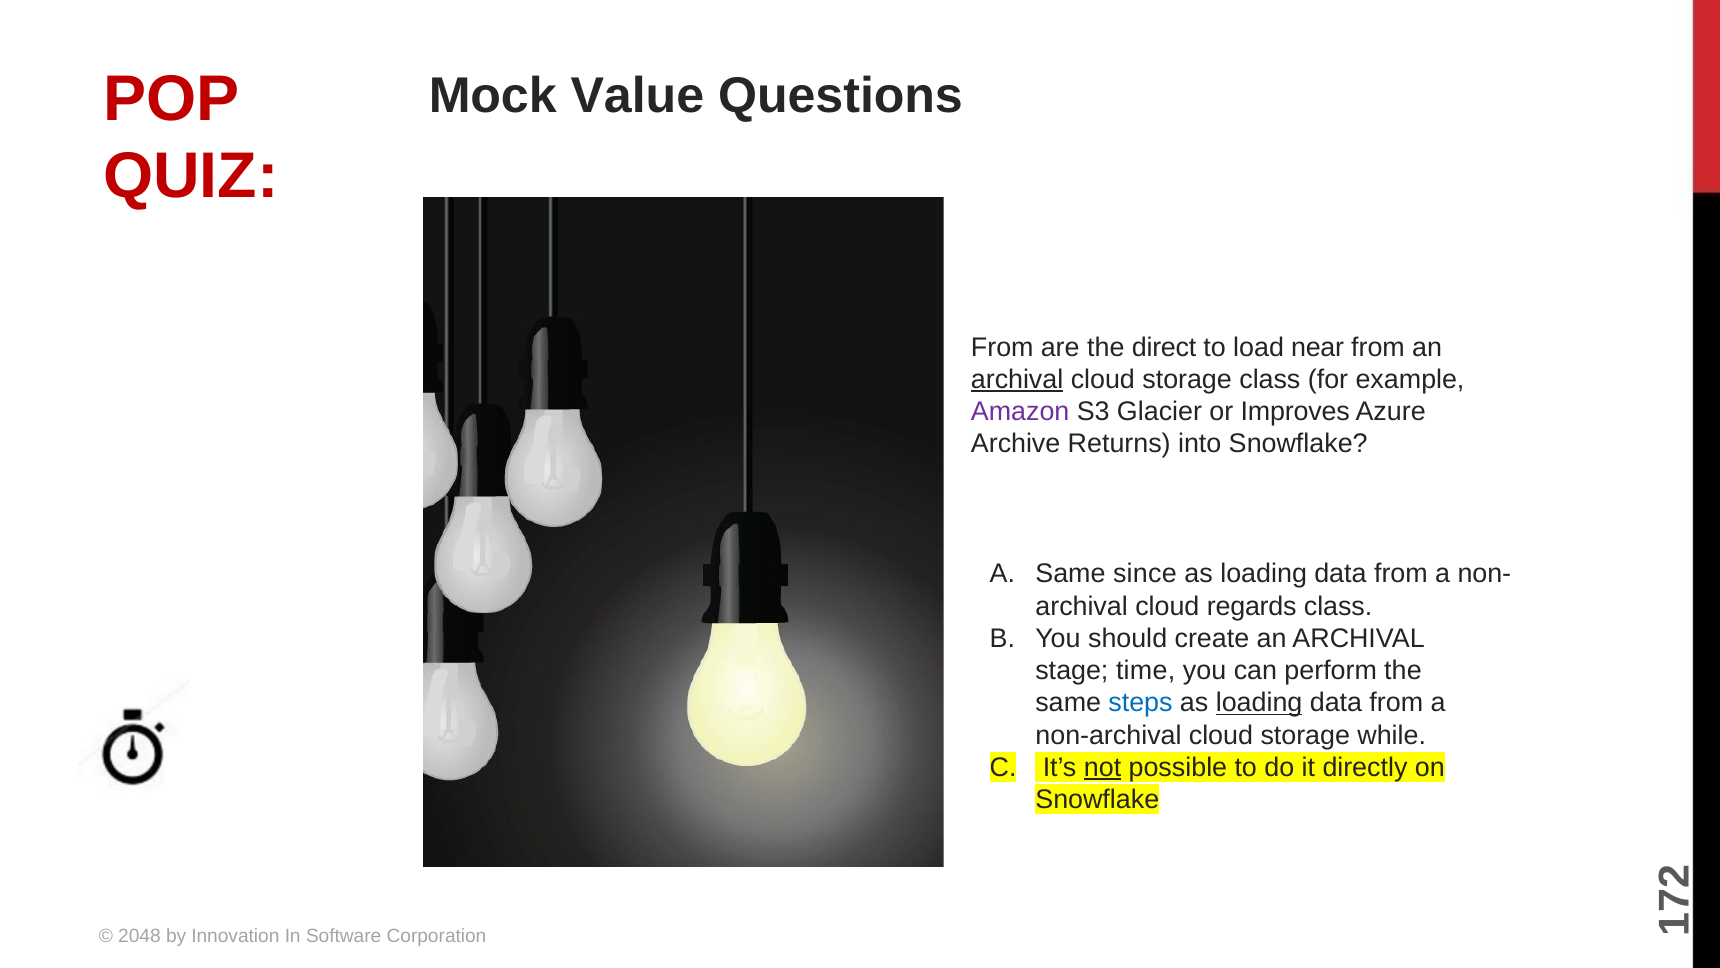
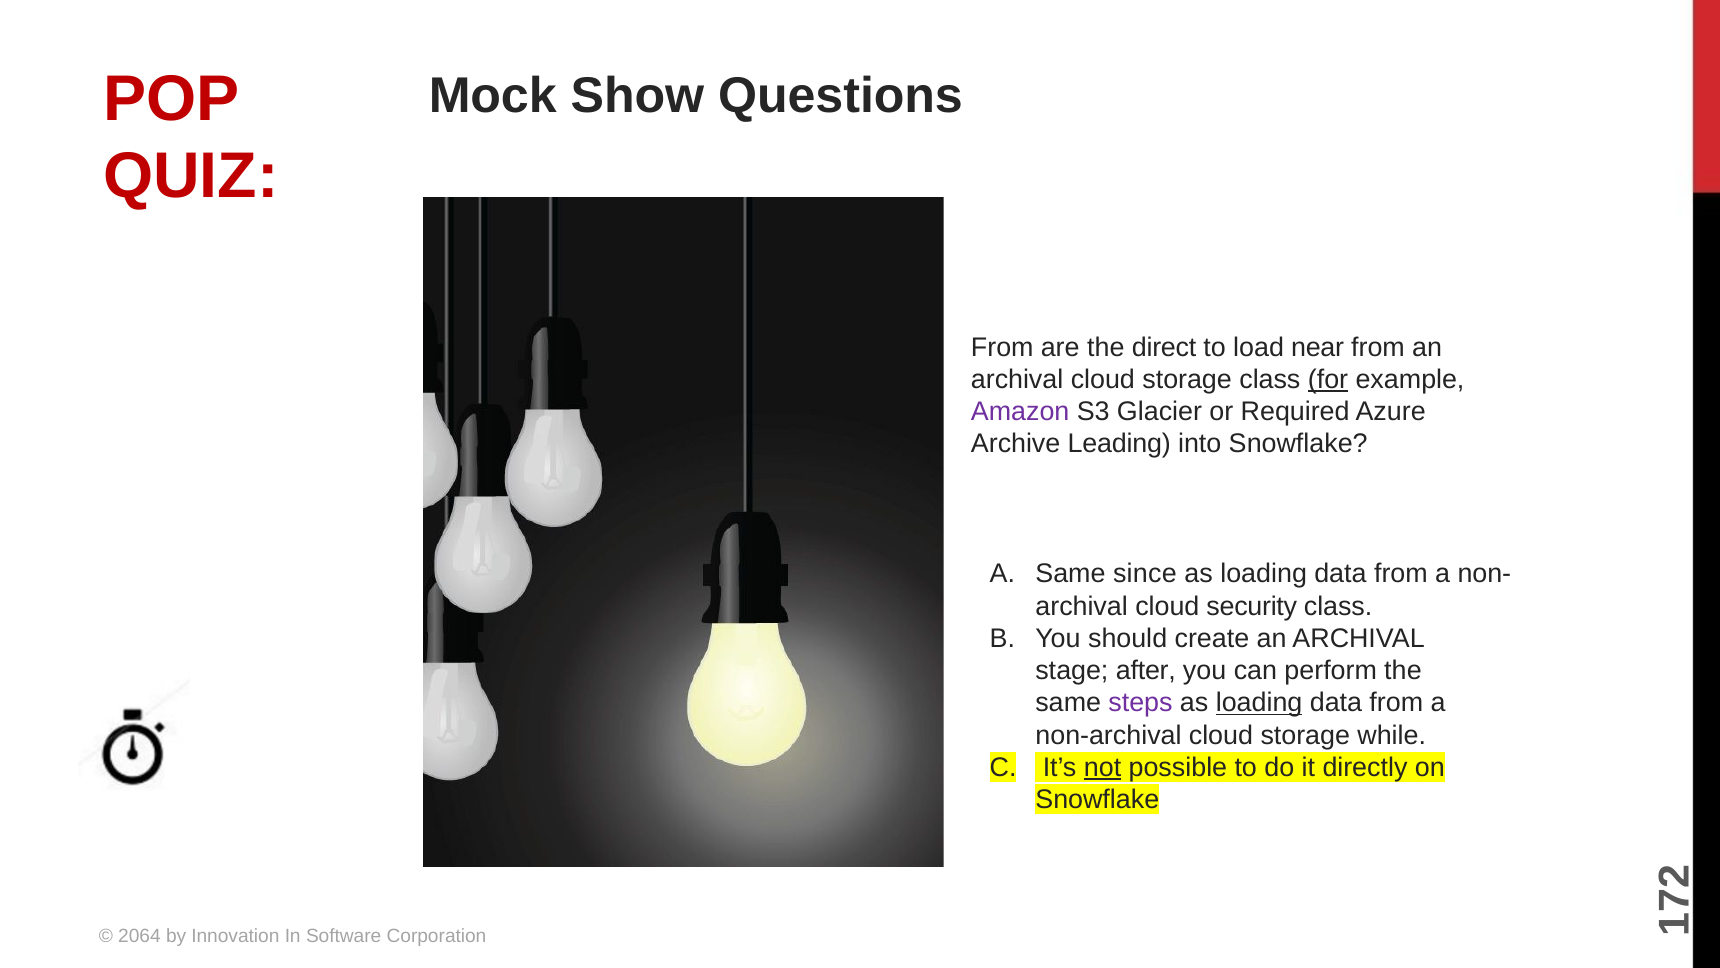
Value: Value -> Show (637, 96)
archival underline: present -> none (1017, 379)
for underline: none -> present (1328, 379)
Improves: Improves -> Required (1295, 411)
Returns: Returns -> Leading (1119, 444)
regards: regards -> security (1252, 606)
time: time -> after (1146, 670)
steps colour: blue -> purple (1140, 703)
2048: 2048 -> 2064 (139, 935)
